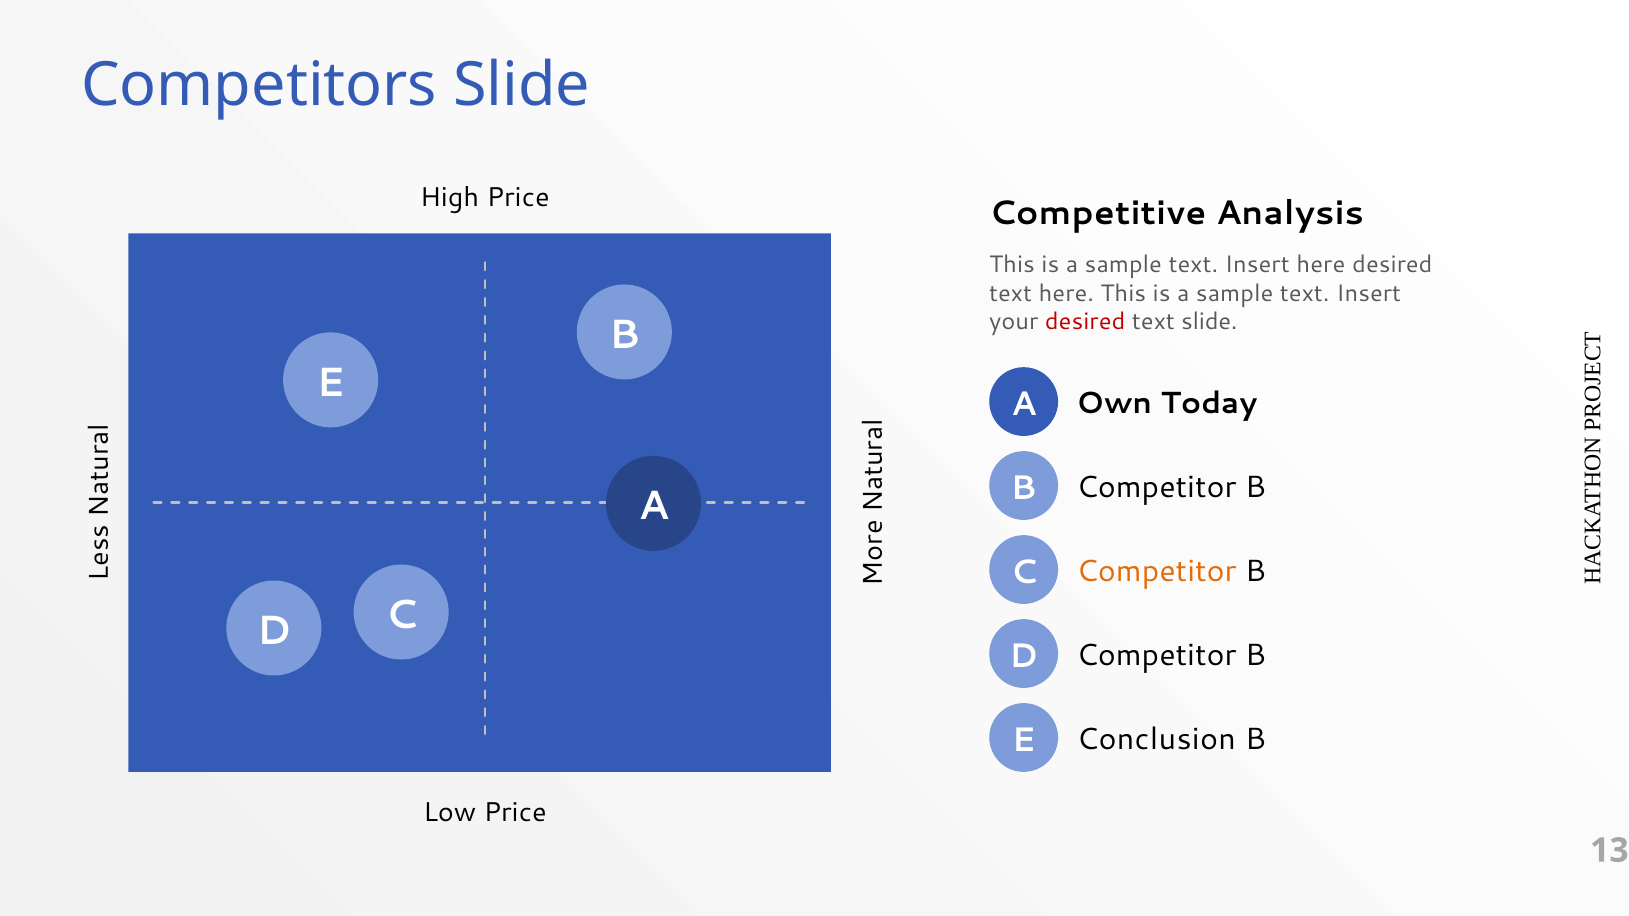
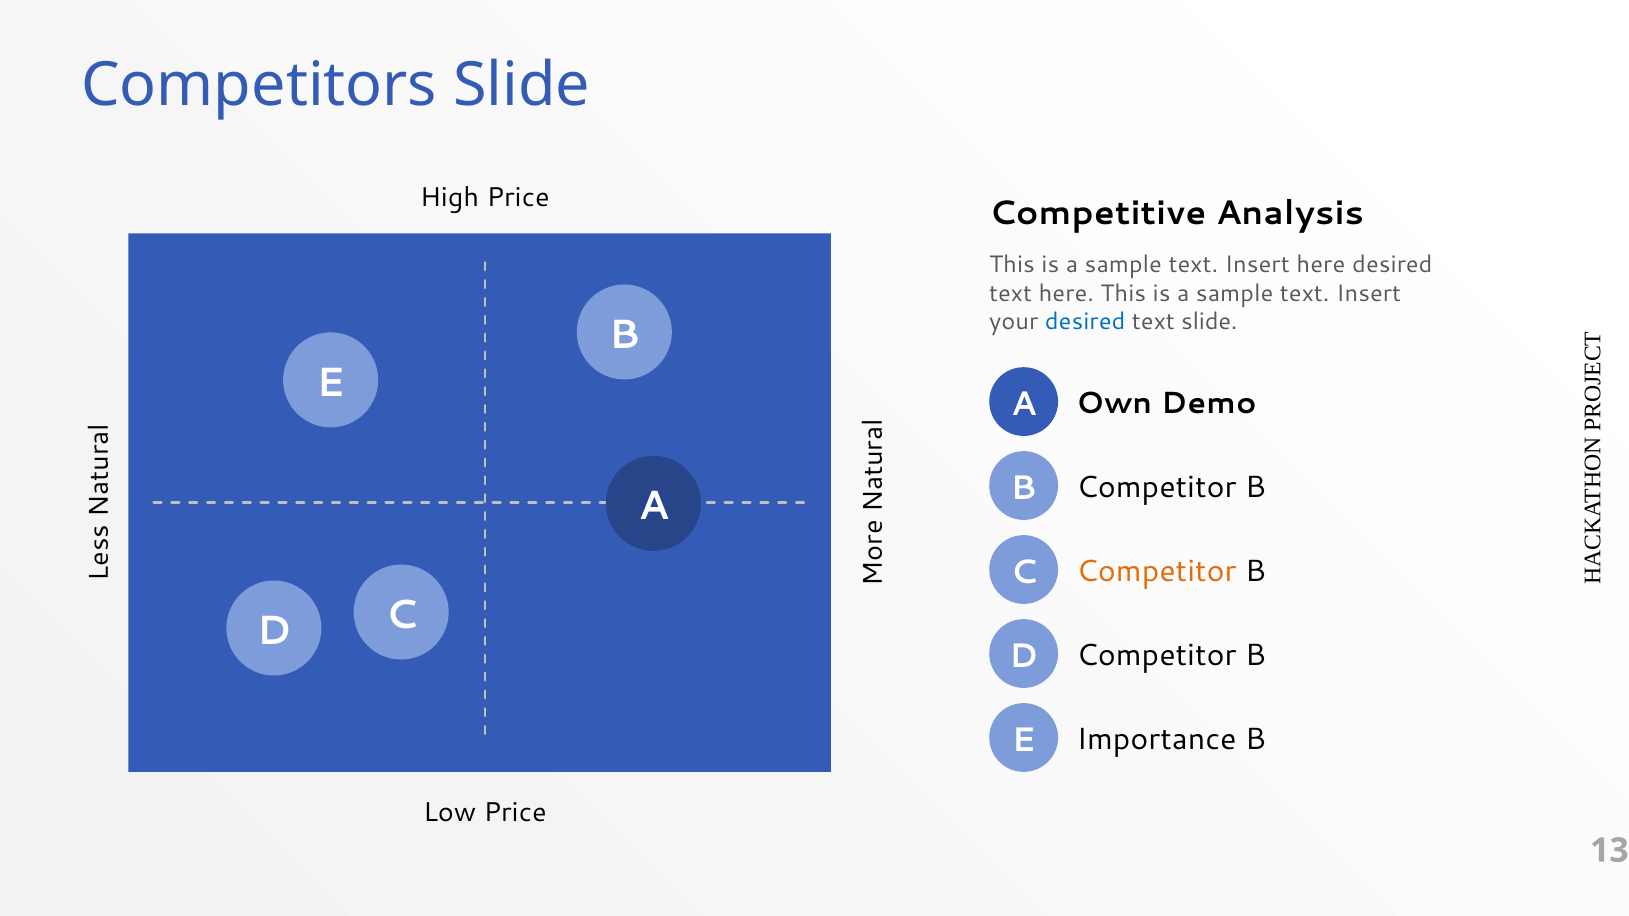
desired colour: red -> blue (1085, 322)
Today: Today -> Demo (1209, 404)
Conclusion: Conclusion -> Importance (1156, 740)
